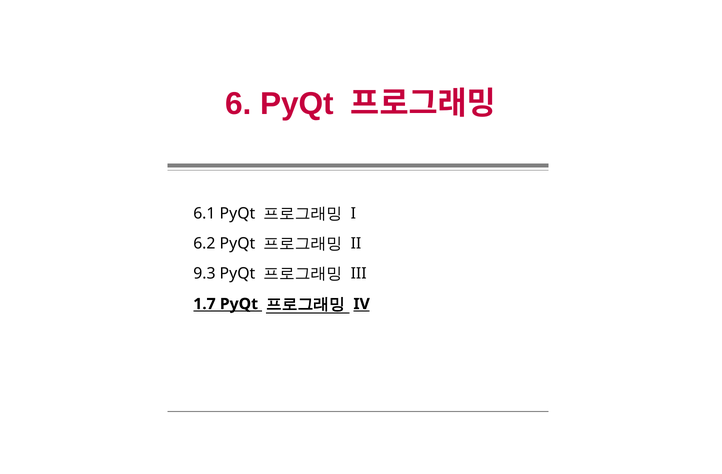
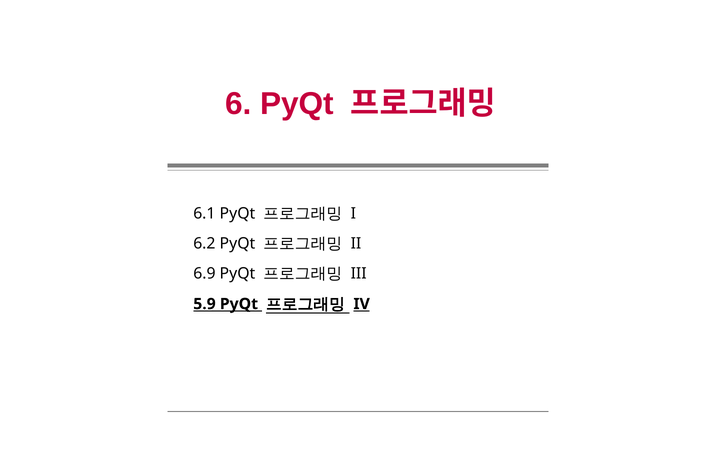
9.3: 9.3 -> 6.9 (204, 274)
1.7: 1.7 -> 5.9 (204, 304)
